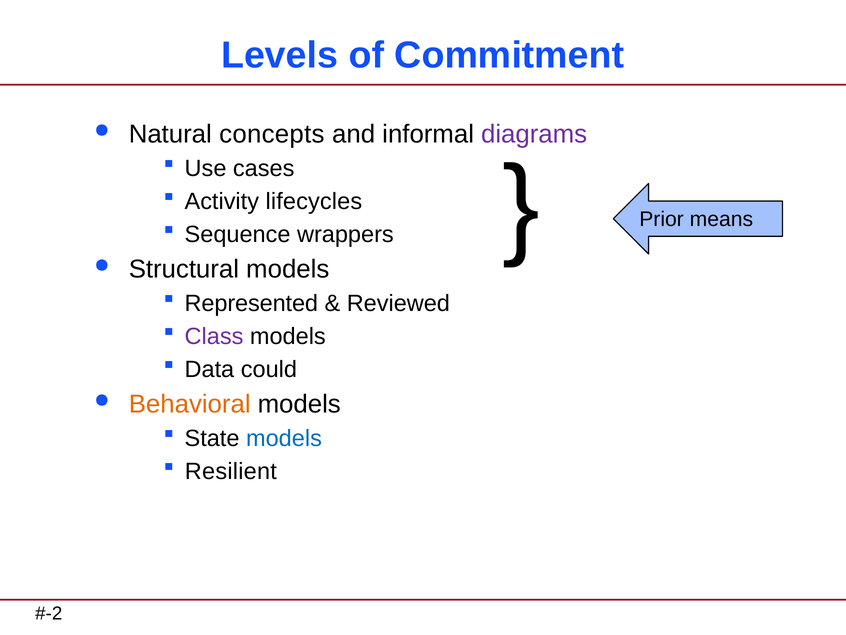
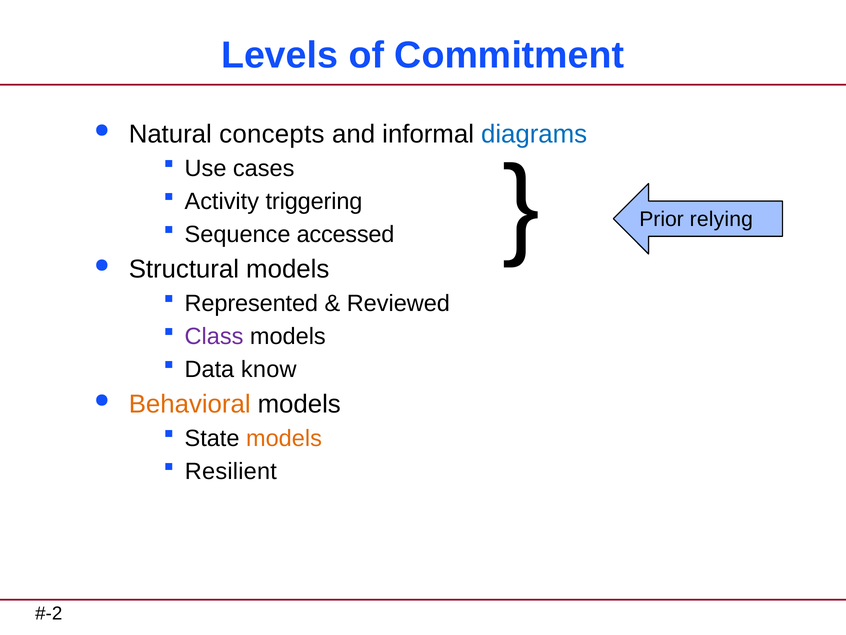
diagrams colour: purple -> blue (534, 134)
lifecycles: lifecycles -> triggering (314, 201)
means: means -> relying (721, 219)
wrappers: wrappers -> accessed (345, 234)
could: could -> know (269, 369)
models colour: blue -> orange (284, 438)
